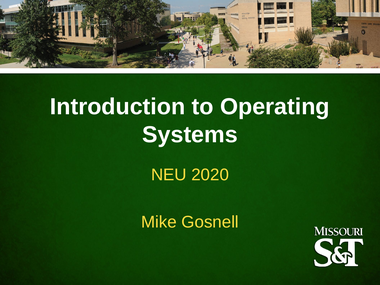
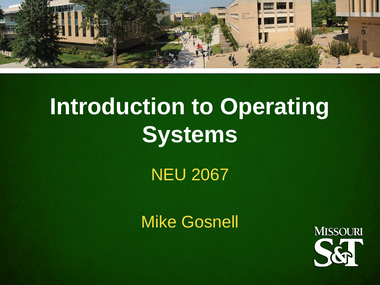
2020: 2020 -> 2067 (210, 175)
